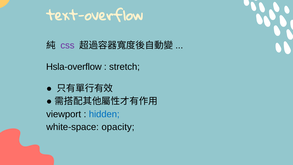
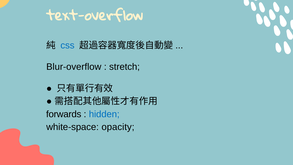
css colour: purple -> blue (67, 45)
Hsla-overflow: Hsla-overflow -> Blur-overflow (74, 67)
viewport: viewport -> forwards (64, 114)
